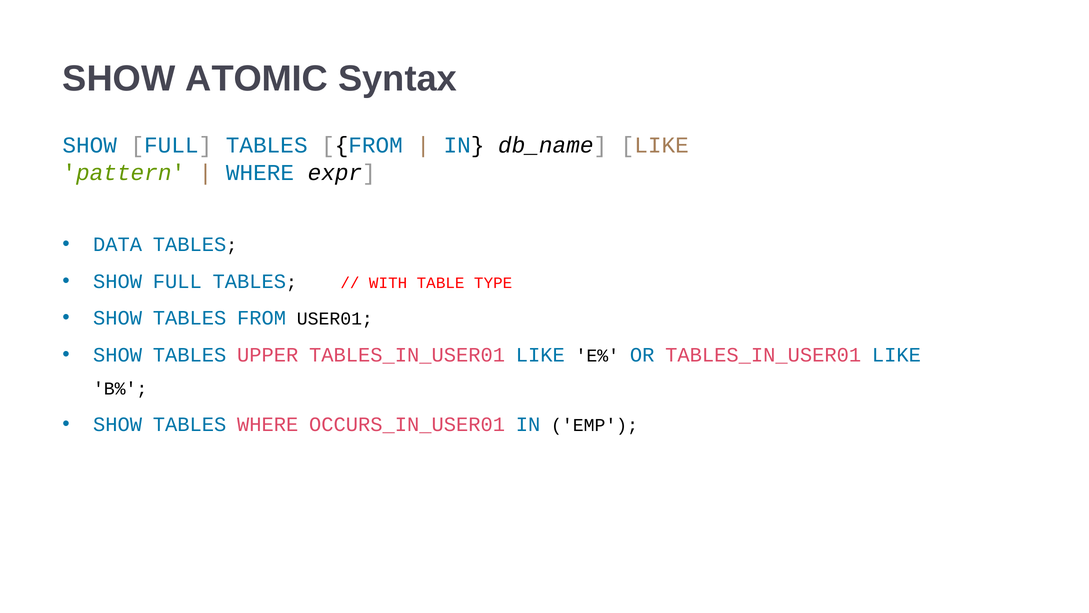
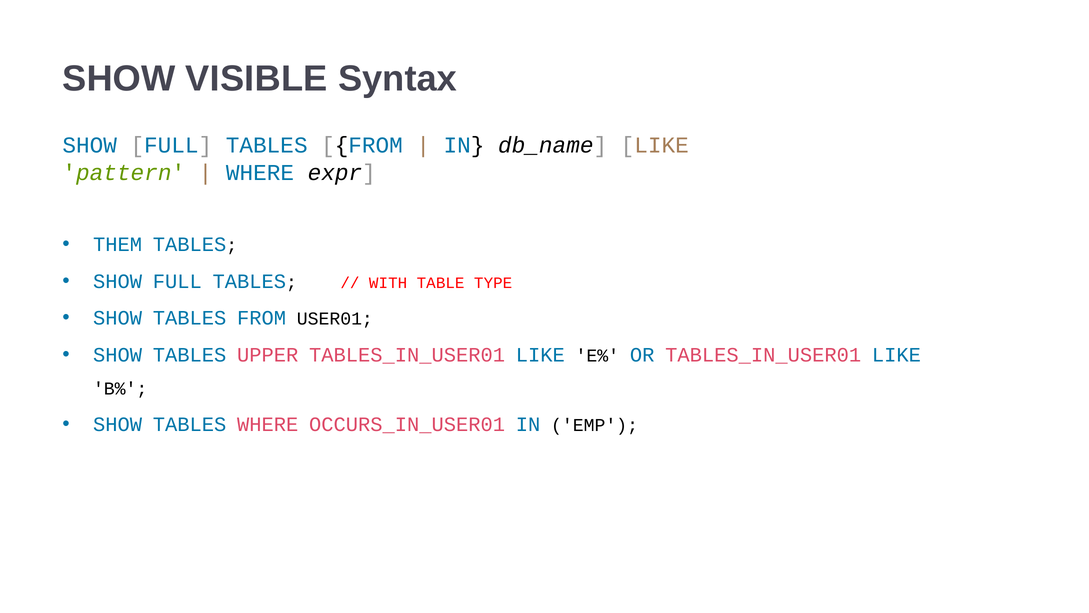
ATOMIC: ATOMIC -> VISIBLE (257, 79)
DATA: DATA -> THEM (118, 244)
